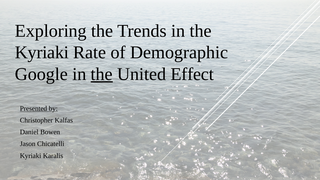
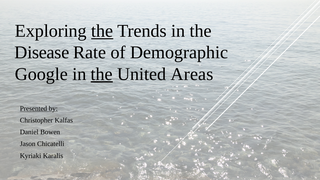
the underline: none -> present (102, 31)
Kyriaki: Kyriaki -> Disease (42, 53)
Effect: Effect -> Areas (192, 74)
